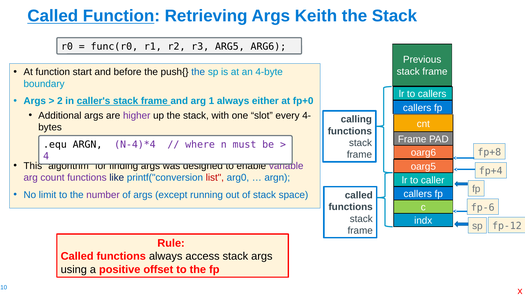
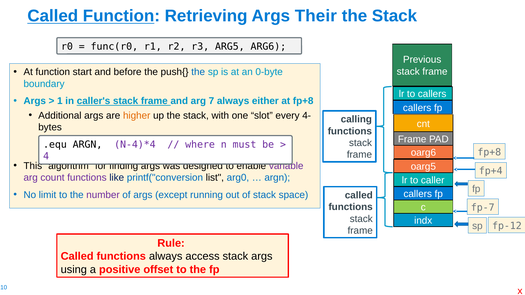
Keith: Keith -> Their (316, 16)
4-byte: 4-byte -> 0-byte (269, 72)
2: 2 -> 1 (60, 101)
1: 1 -> 7 (211, 101)
at fp+0: fp+0 -> fp+8 (303, 101)
higher colour: purple -> orange (137, 116)
list colour: red -> black (215, 178)
fp-6: fp-6 -> fp-7 (483, 208)
